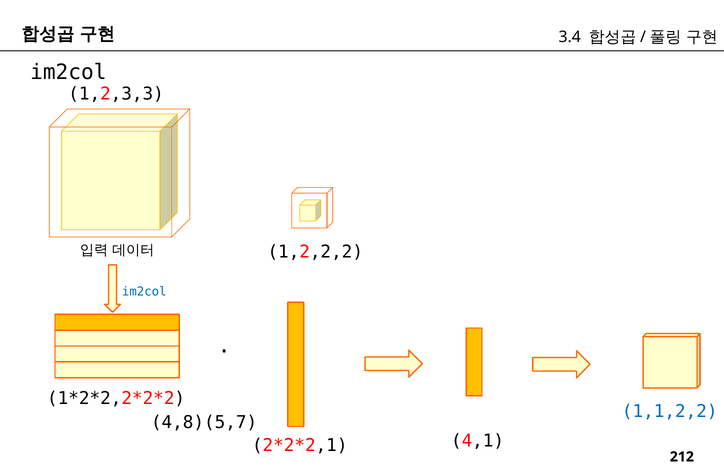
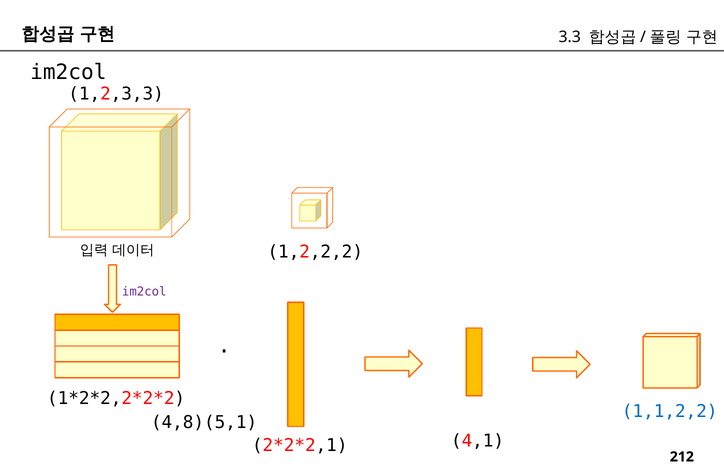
3.4: 3.4 -> 3.3 (570, 37)
im2col colour: blue -> purple (144, 291)
4,8)(5,7: 4,8)(5,7 -> 4,8)(5,1 (204, 422)
